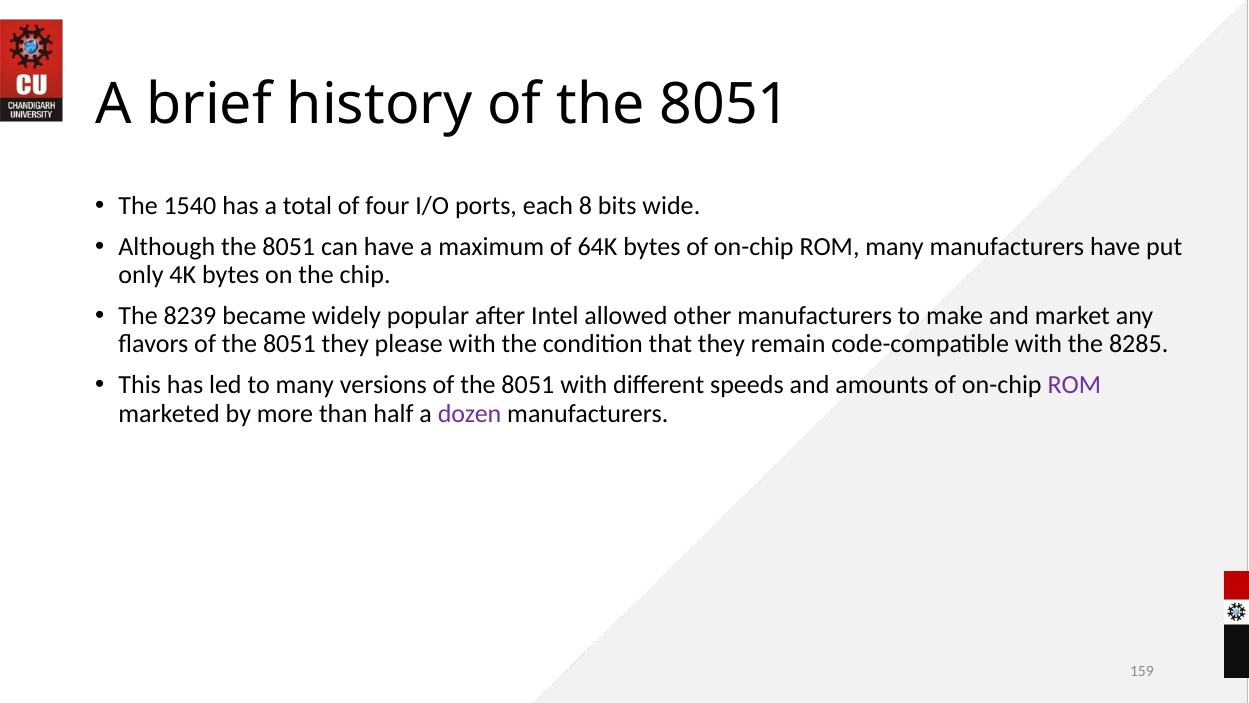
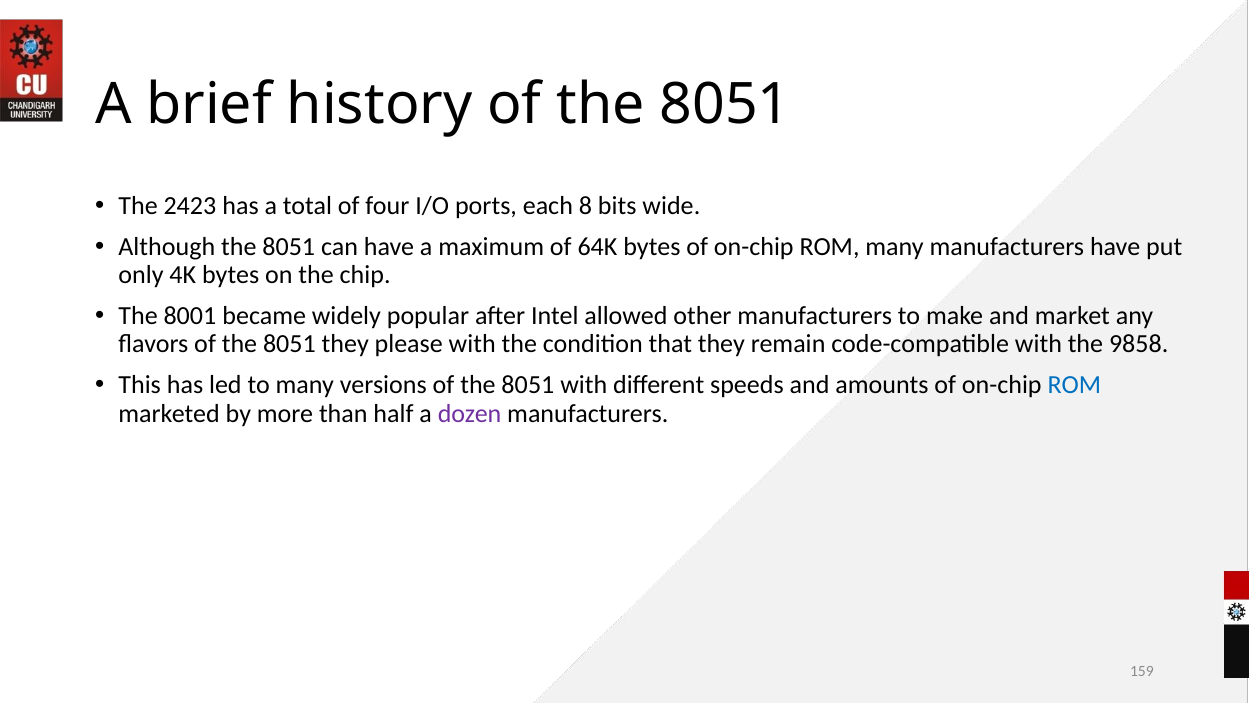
1540: 1540 -> 2423 (190, 206)
8239: 8239 -> 8001 (190, 316)
8285: 8285 -> 9858 (1139, 344)
ROM colour: purple -> blue (1074, 385)
